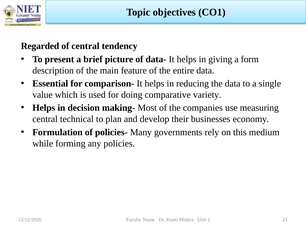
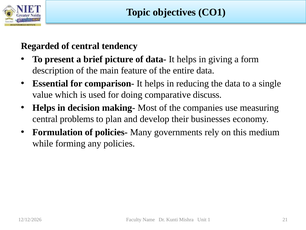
variety: variety -> discuss (207, 95)
technical: technical -> problems (77, 119)
